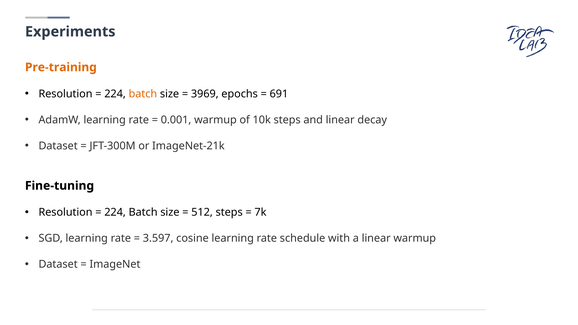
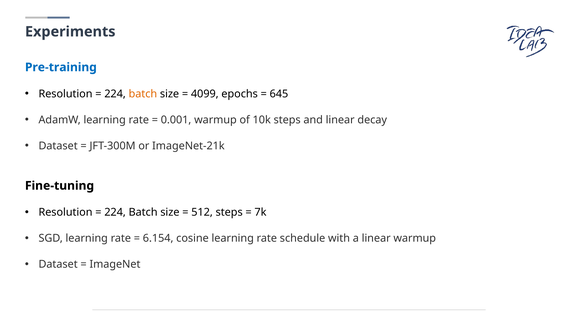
Pre-training colour: orange -> blue (61, 67)
3969: 3969 -> 4099 (205, 94)
691: 691 -> 645 (279, 94)
3.597: 3.597 -> 6.154 (158, 238)
